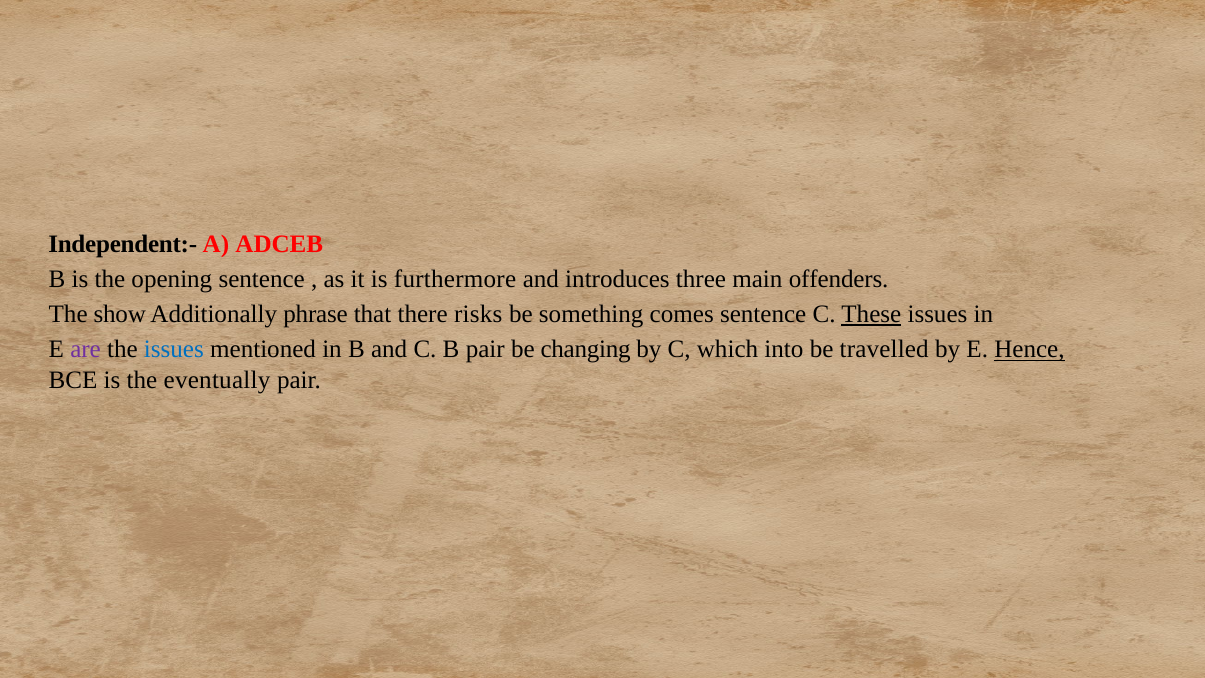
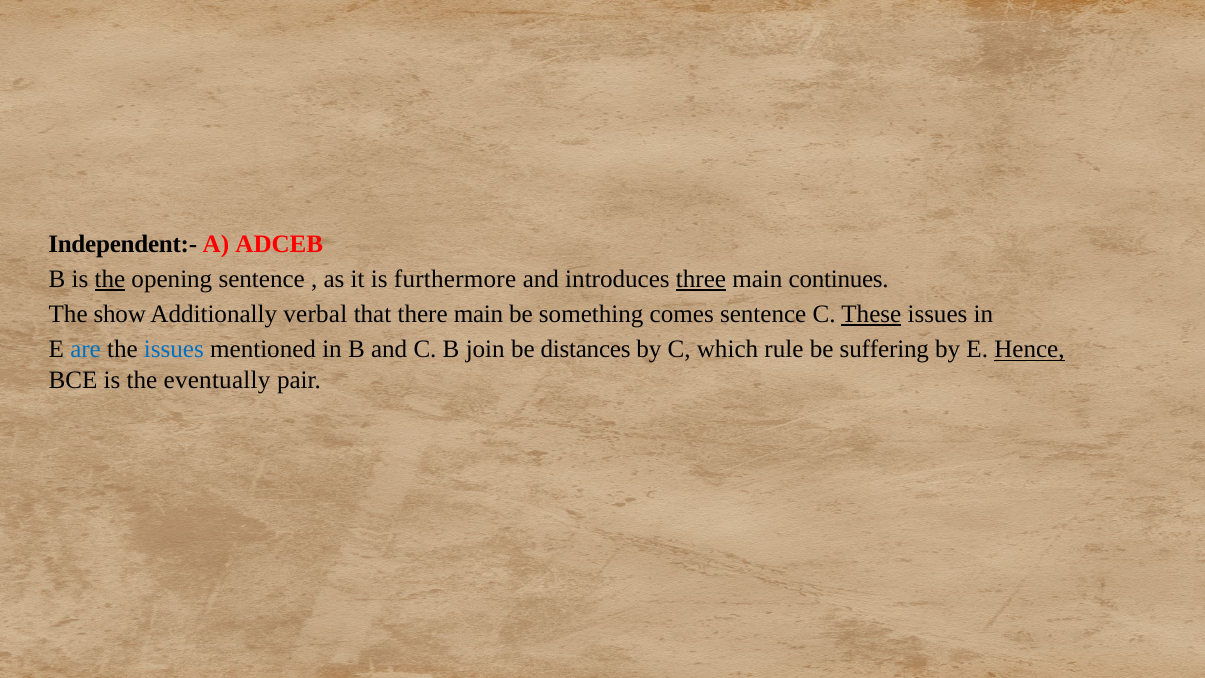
the underline: none -> present (110, 279)
three underline: none -> present (701, 279)
offenders: offenders -> continues (839, 279)
phrase: phrase -> verbal (315, 314)
there risks: risks -> main (478, 314)
are colour: purple -> blue (86, 349)
B pair: pair -> join (485, 349)
changing: changing -> distances (586, 349)
into: into -> rule (784, 349)
travelled: travelled -> suffering (884, 349)
